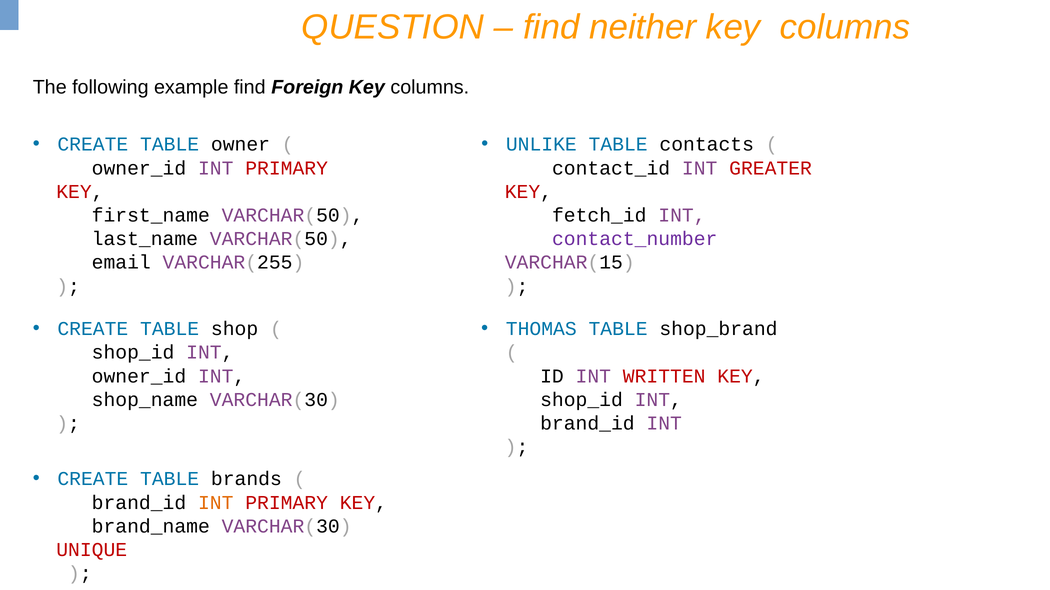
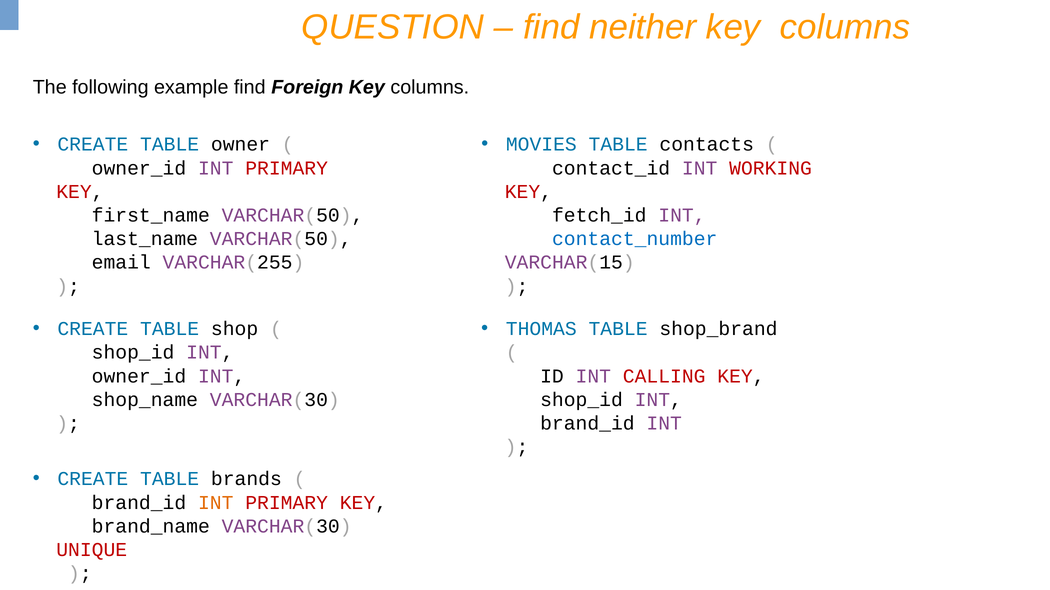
UNLIKE: UNLIKE -> MOVIES (541, 145)
GREATER: GREATER -> WORKING (771, 168)
contact_number colour: purple -> blue (635, 239)
WRITTEN: WRITTEN -> CALLING (664, 376)
